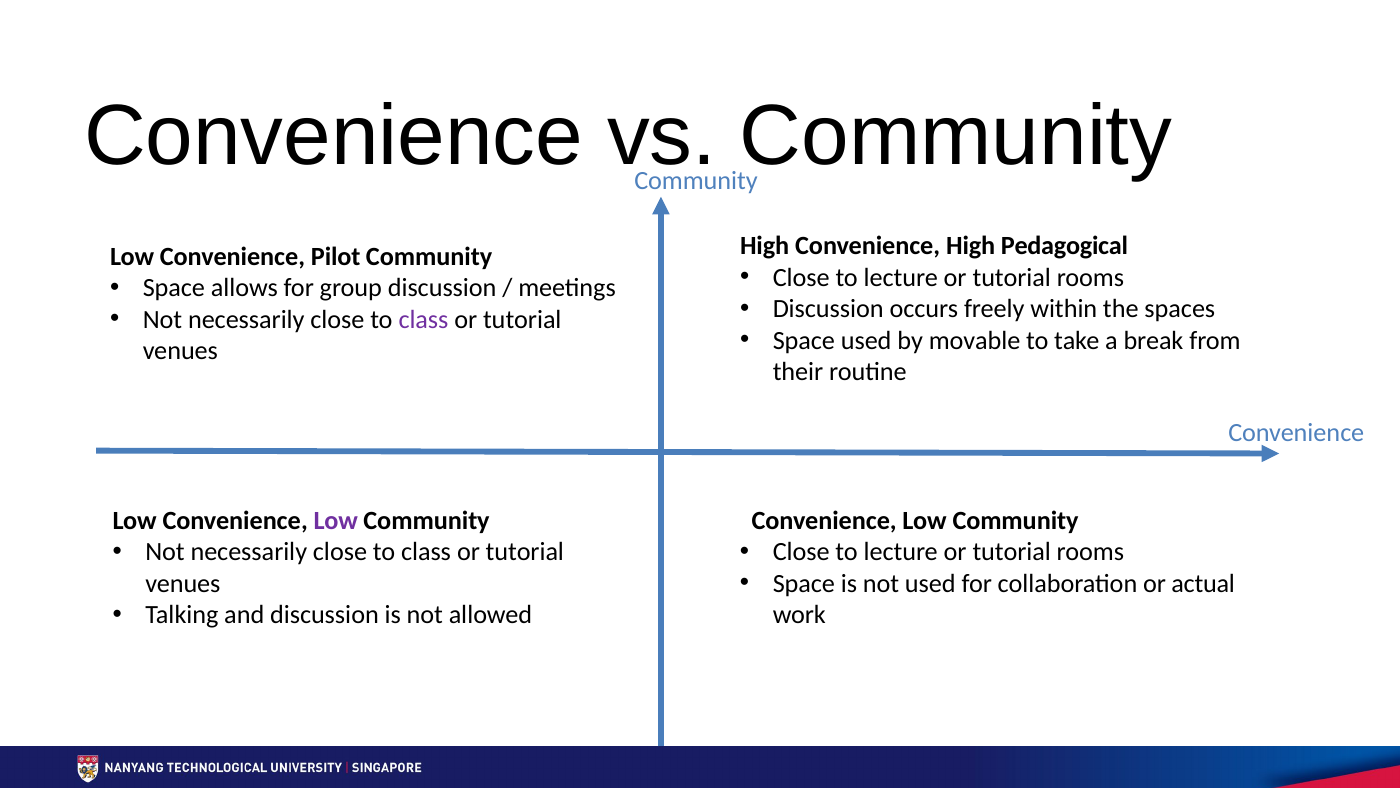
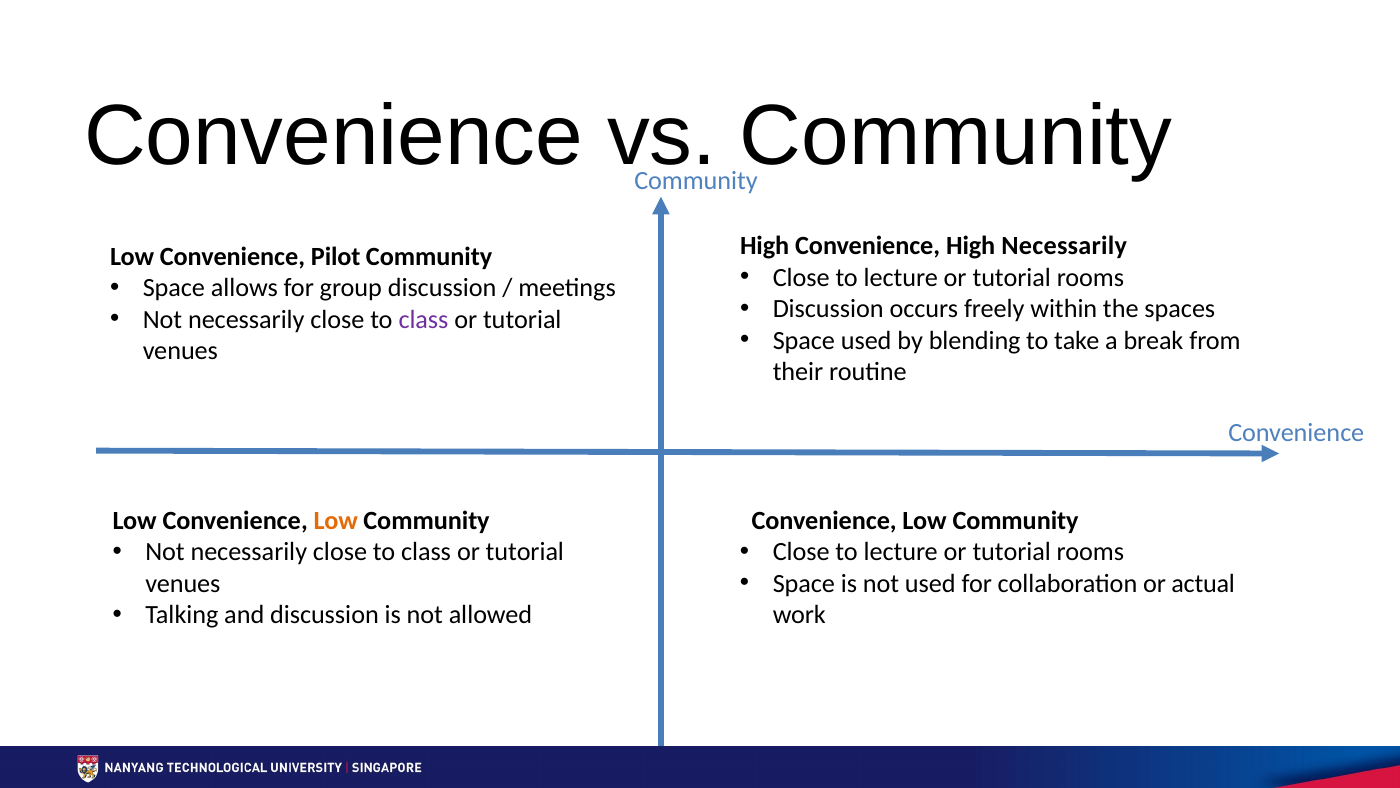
High Pedagogical: Pedagogical -> Necessarily (1064, 246)
movable: movable -> blending (975, 340)
Low colour: purple -> orange (336, 520)
